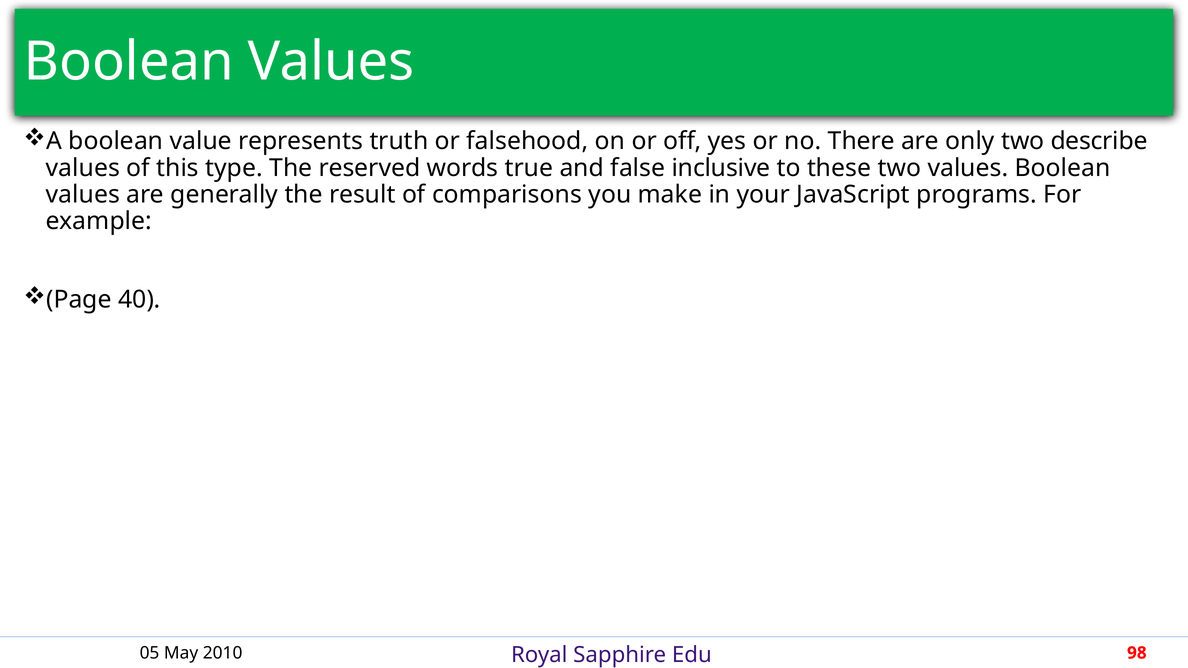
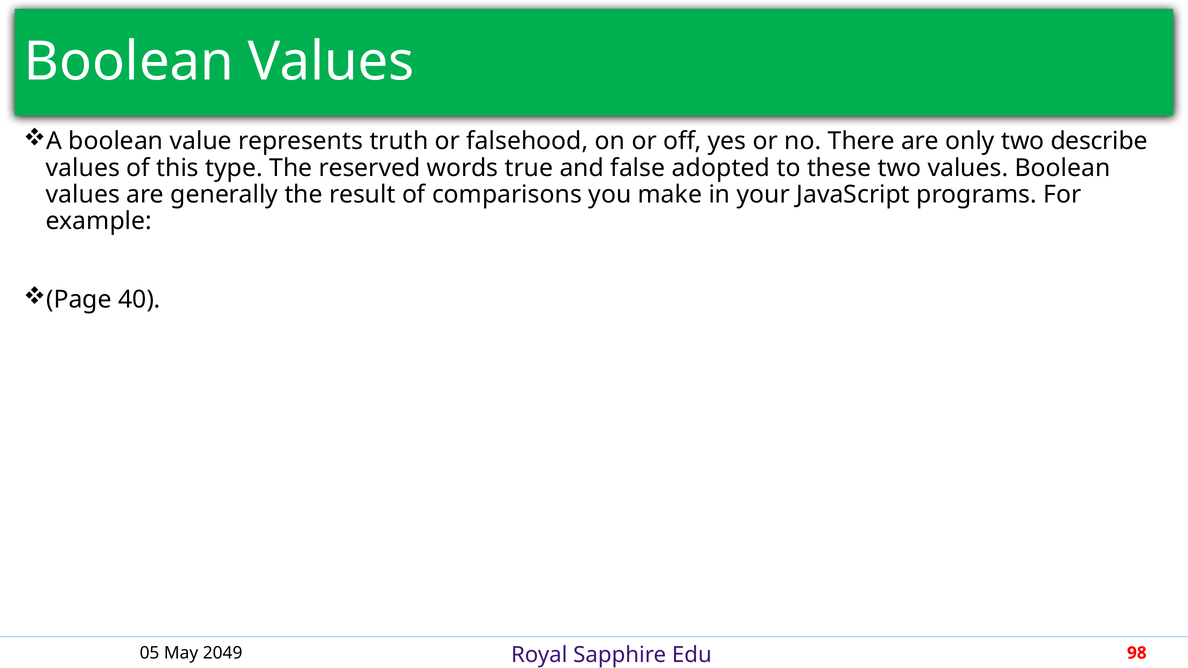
inclusive: inclusive -> adopted (721, 168)
2010: 2010 -> 2049 (223, 653)
